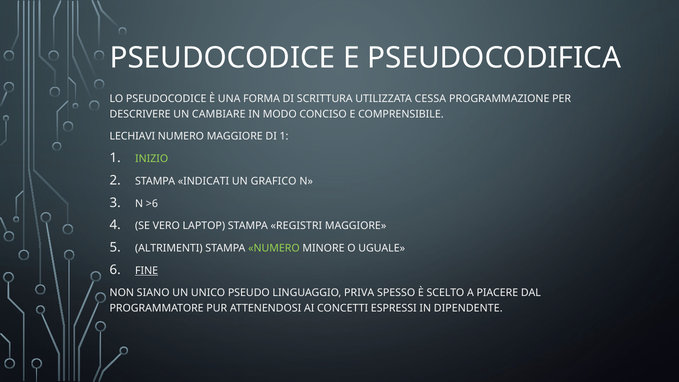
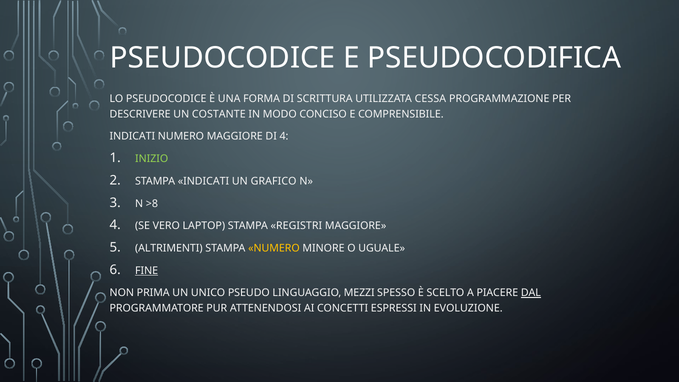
CAMBIARE: CAMBIARE -> COSTANTE (219, 114)
LECHIAVI: LECHIAVI -> INDICATI (132, 136)
DI 1: 1 -> 4 (284, 136)
>6: >6 -> >8 (152, 204)
NUMERO colour: light green -> yellow (274, 248)
SIANO: SIANO -> PRIMA (153, 293)
PRIVA: PRIVA -> MEZZI (359, 293)
DAL underline: none -> present (531, 293)
DIPENDENTE: DIPENDENTE -> EVOLUZIONE (468, 308)
